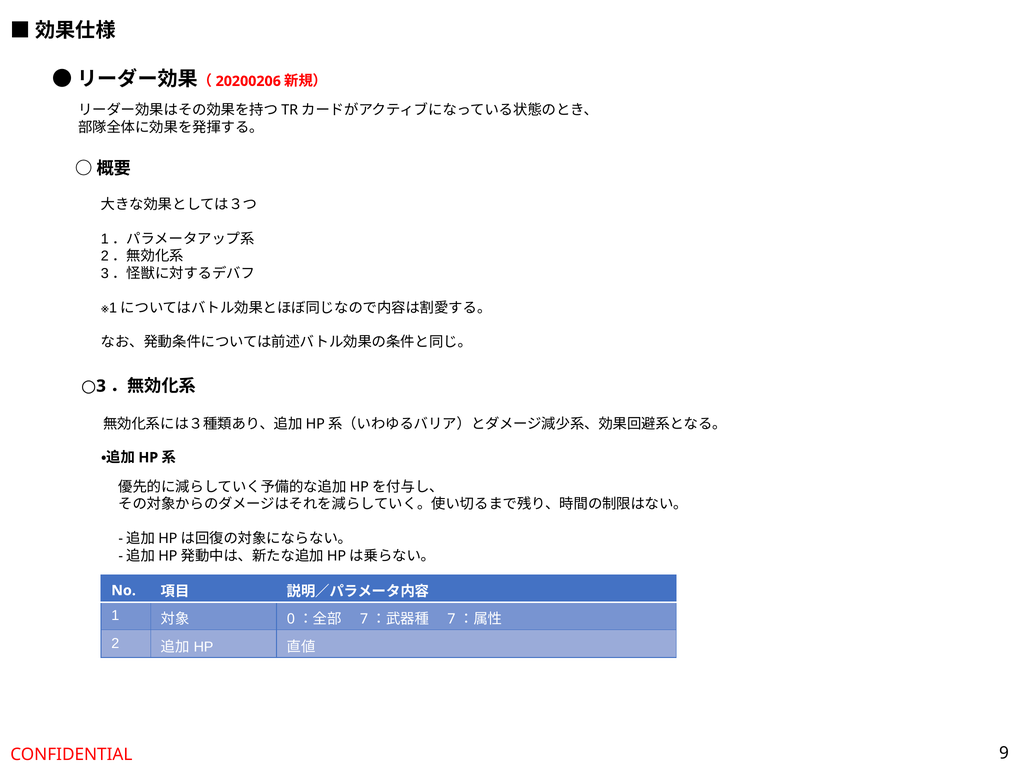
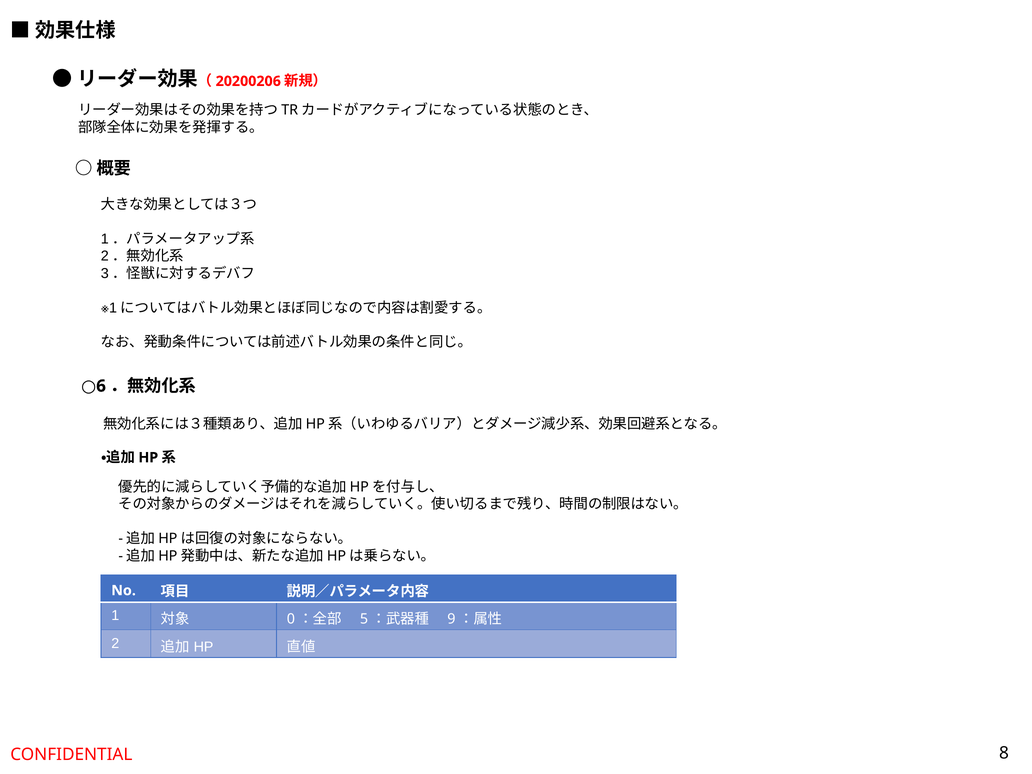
3: 3 -> 6 (101, 386)
7: 7 -> 5 (364, 619)
7: 7 -> 9 (451, 619)
9: 9 -> 8 (1004, 753)
